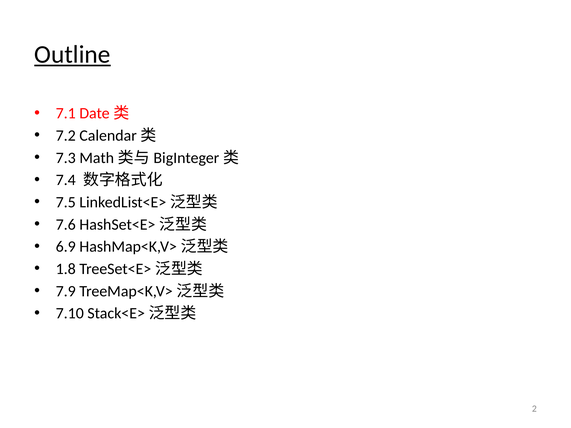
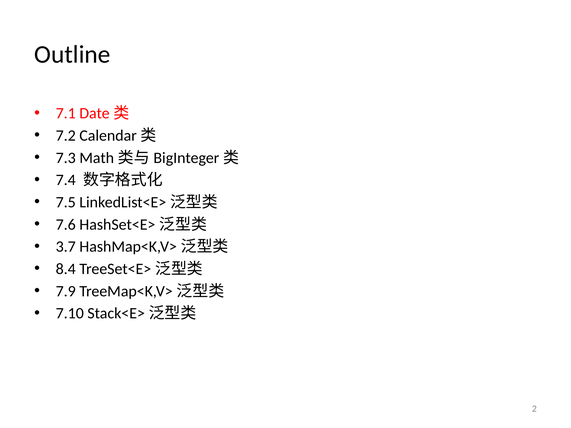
Outline underline: present -> none (72, 55)
6.9: 6.9 -> 3.7 (66, 247)
1.8: 1.8 -> 8.4 (66, 269)
